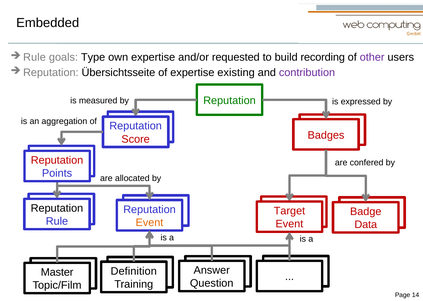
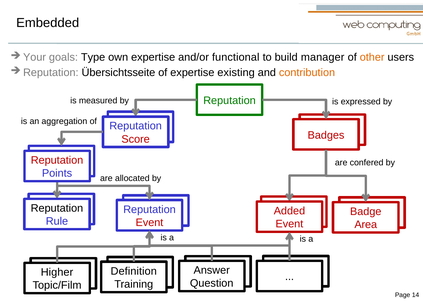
Rule: Rule -> Your (35, 57)
requested: requested -> functional (236, 57)
recording: recording -> manager (323, 57)
other colour: purple -> orange (372, 57)
contribution colour: purple -> orange (307, 72)
Target: Target -> Added (289, 211)
Event colour: orange -> red (149, 222)
Data: Data -> Area (366, 225)
Master: Master -> Higher (57, 272)
